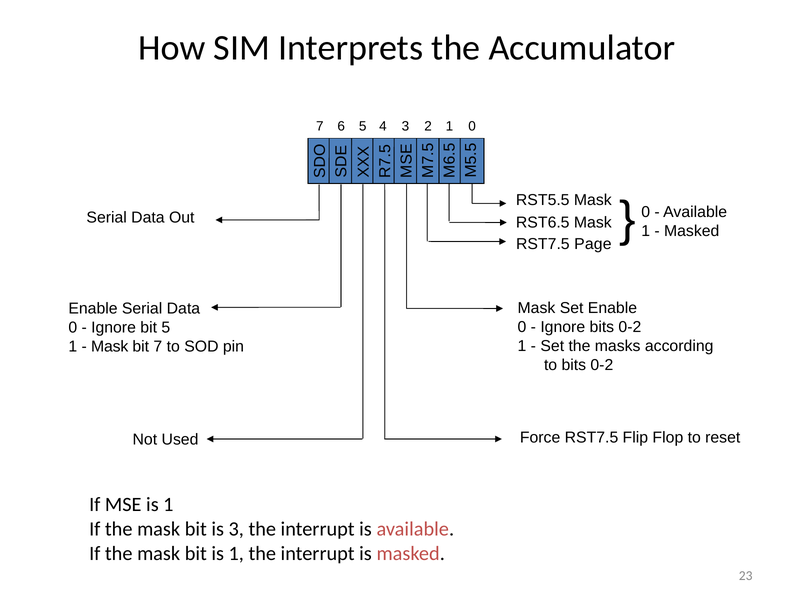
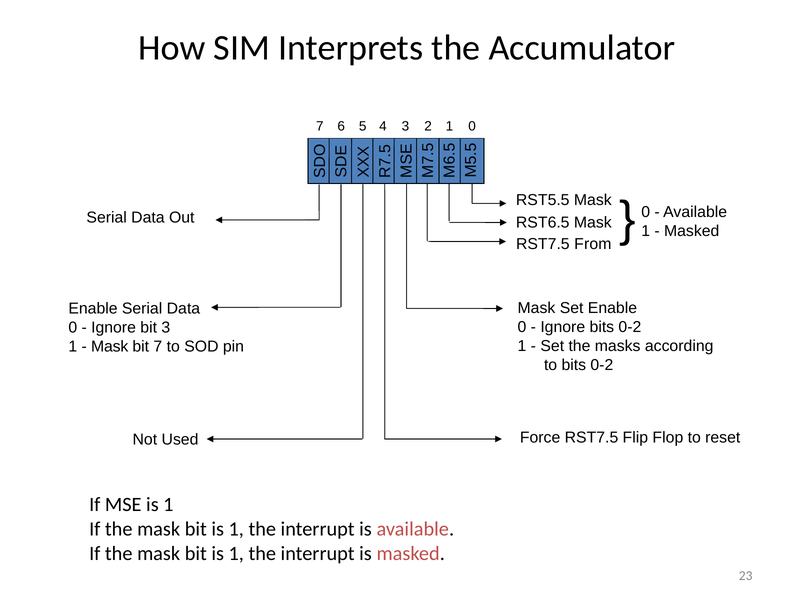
Page: Page -> From (593, 244)
bit 5: 5 -> 3 (166, 327)
3: 3 -> 1 (236, 529)
